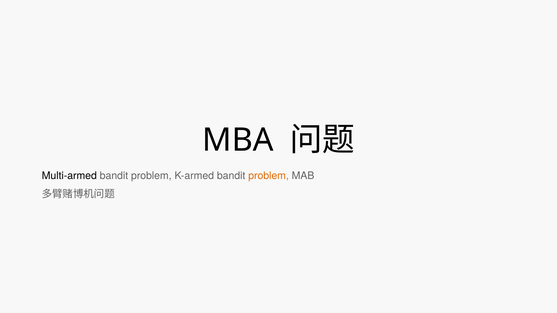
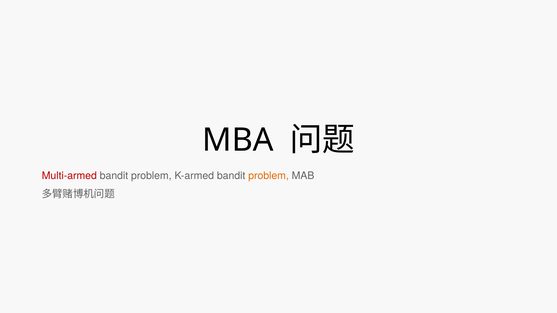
Multi-armed colour: black -> red (69, 176)
